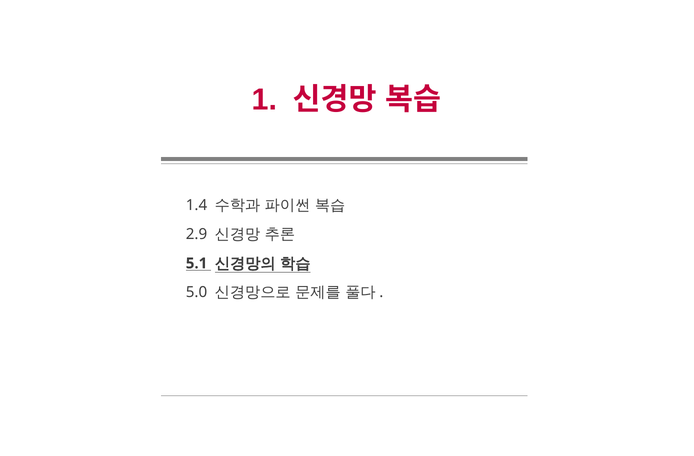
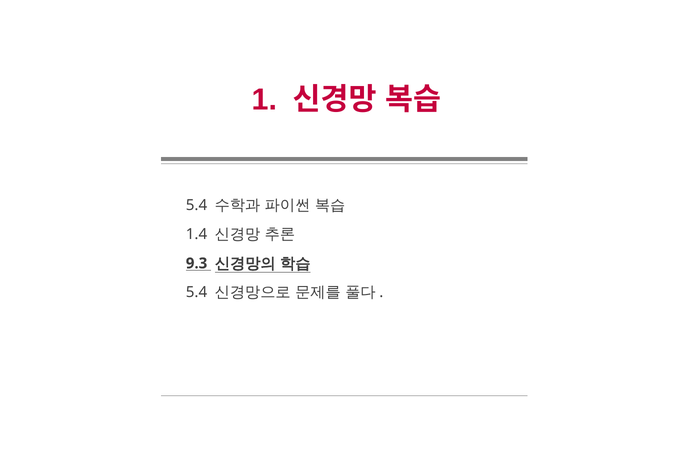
1.4: 1.4 -> 5.4 (196, 205)
2.9: 2.9 -> 1.4 (196, 234)
5.1: 5.1 -> 9.3 (197, 263)
5.0: 5.0 -> 5.4 (196, 292)
